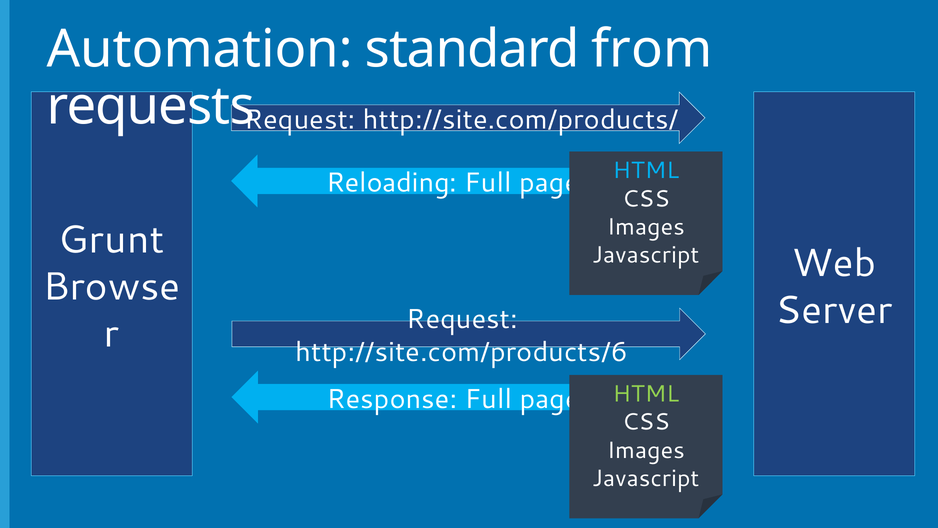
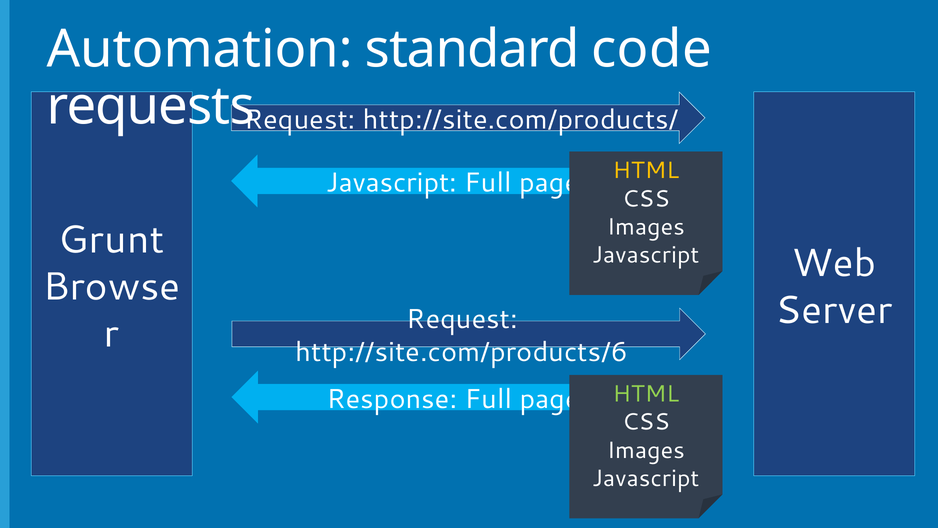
from: from -> code (652, 49)
Reloading: Reloading -> Javascript (392, 183)
HTML colour: light blue -> yellow (646, 171)
